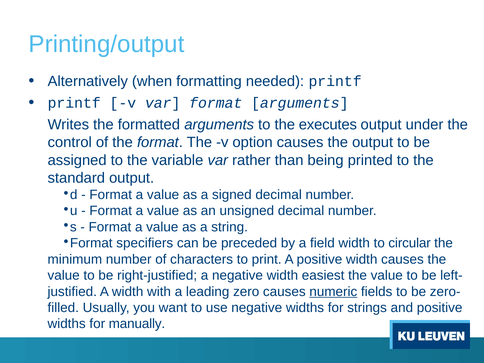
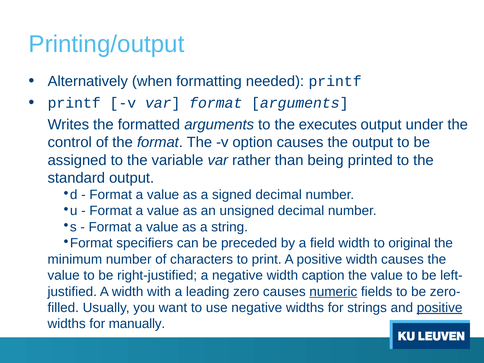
circular: circular -> original (410, 243)
easiest: easiest -> caption (323, 275)
positive underline: none -> present (440, 308)
